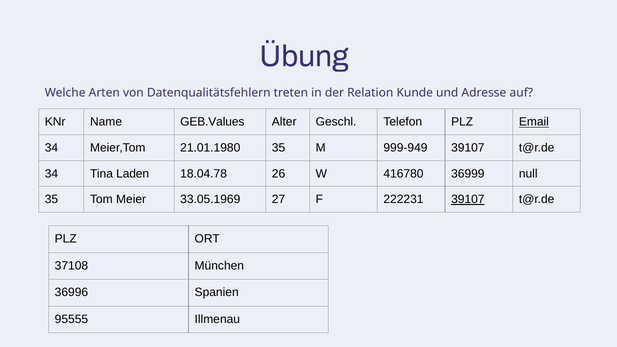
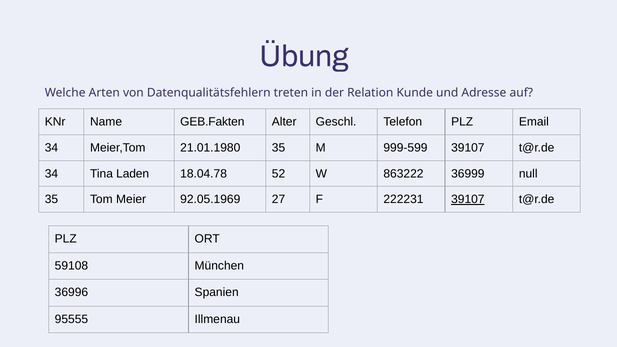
GEB.Values: GEB.Values -> GEB.Fakten (212, 122)
Email underline: present -> none (534, 122)
999-949: 999-949 -> 999-599 (405, 148)
26: 26 -> 52 (279, 174)
416780: 416780 -> 863222 (403, 174)
33.05.1969: 33.05.1969 -> 92.05.1969 (210, 199)
37108: 37108 -> 59108 (71, 266)
